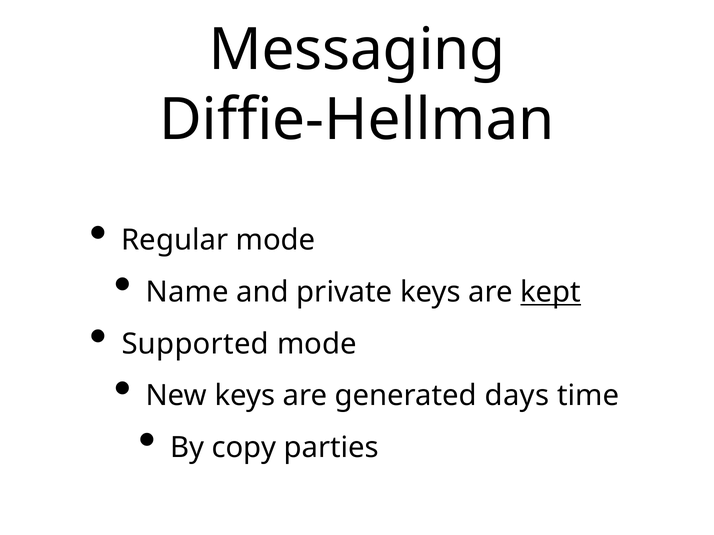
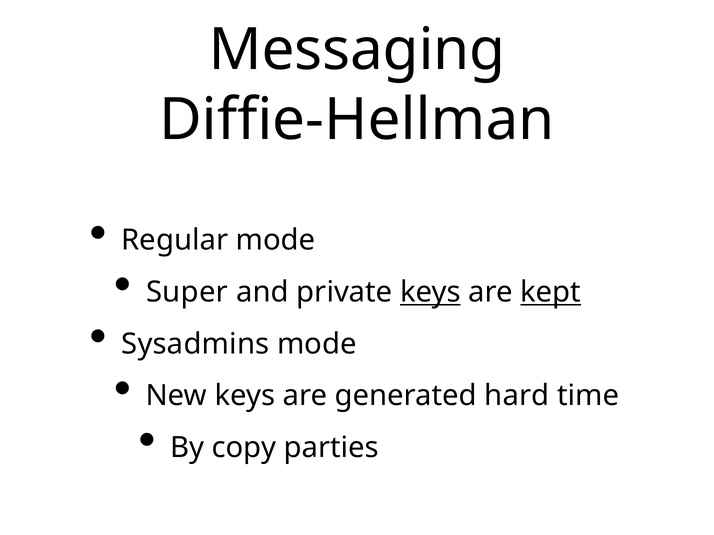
Name: Name -> Super (187, 292)
keys underline: none -> present (430, 292)
Supported: Supported -> Sysadmins (195, 344)
days: days -> hard (517, 396)
